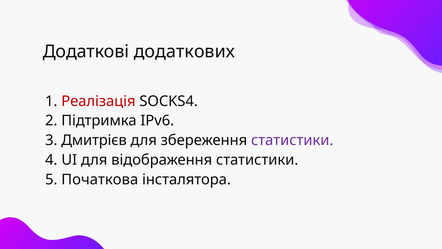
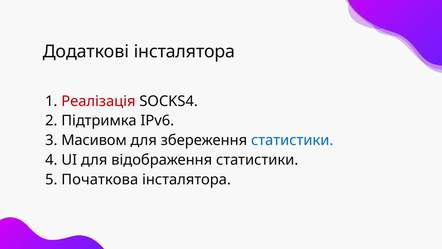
Додаткові додаткових: додаткових -> інсталятора (184, 52)
Дмитрієв: Дмитрієв -> Масивом (94, 140)
статистики colour: purple -> blue (292, 140)
